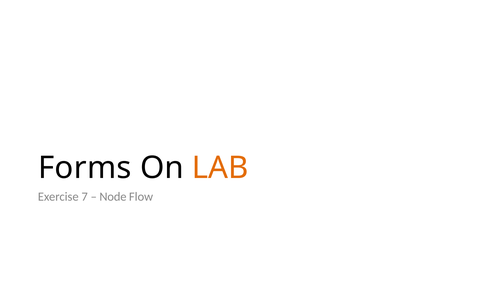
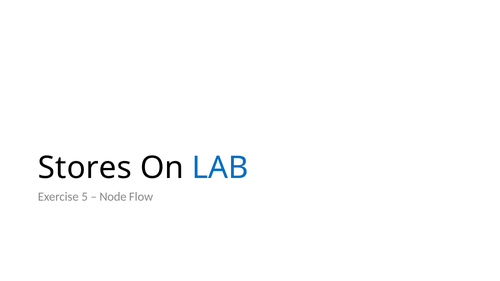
Forms: Forms -> Stores (85, 168)
LAB colour: orange -> blue (220, 168)
7: 7 -> 5 (85, 197)
